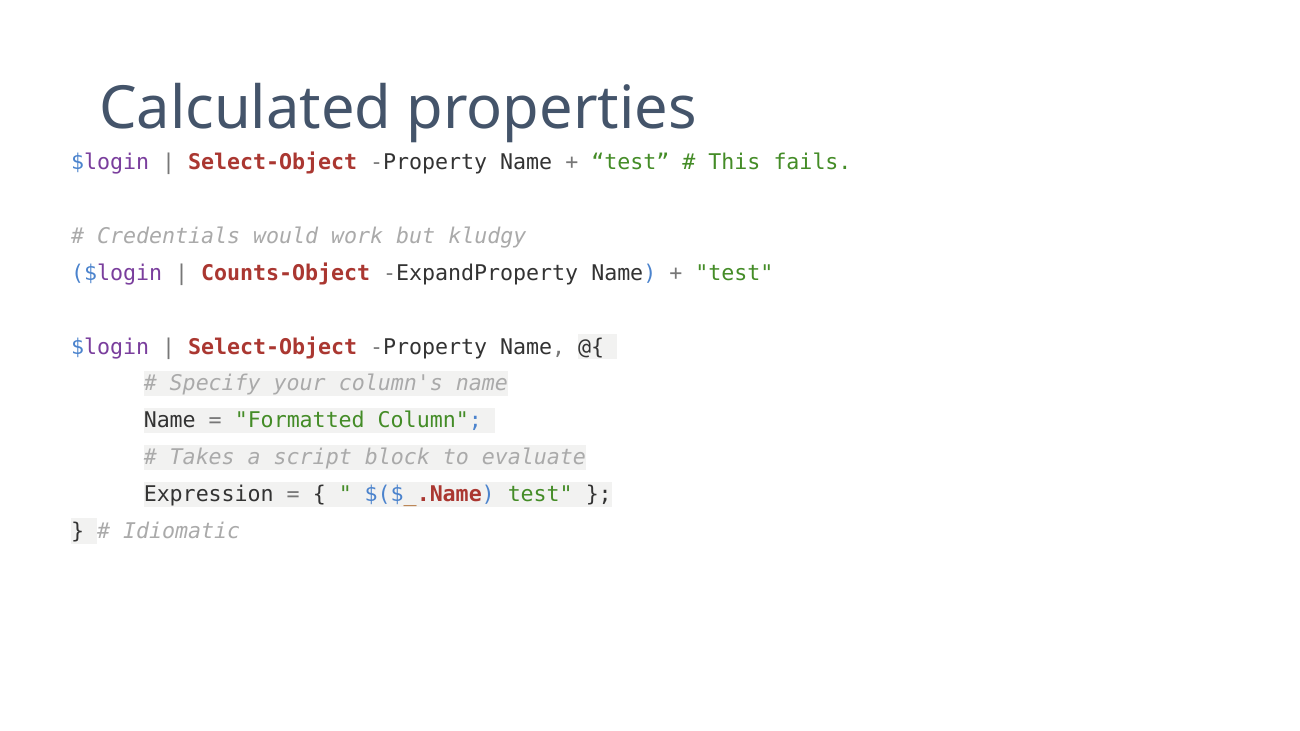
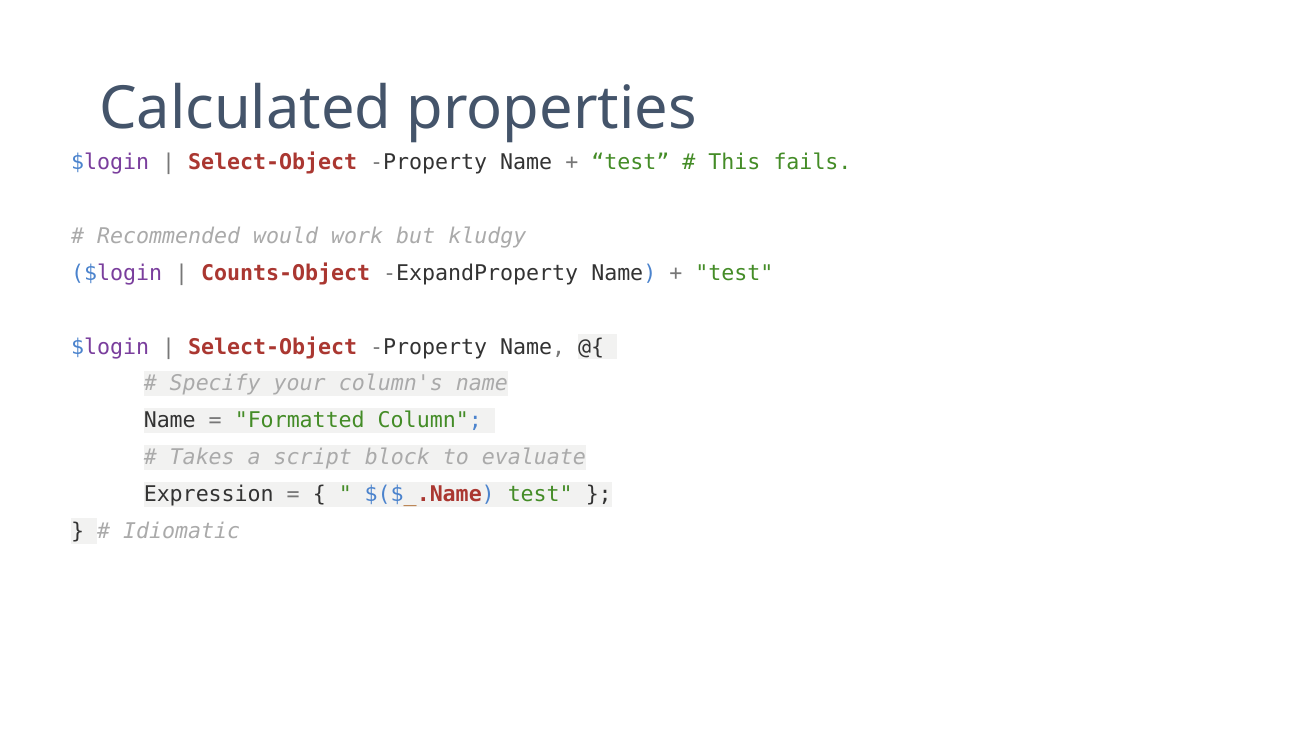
Credentials: Credentials -> Recommended (169, 236)
